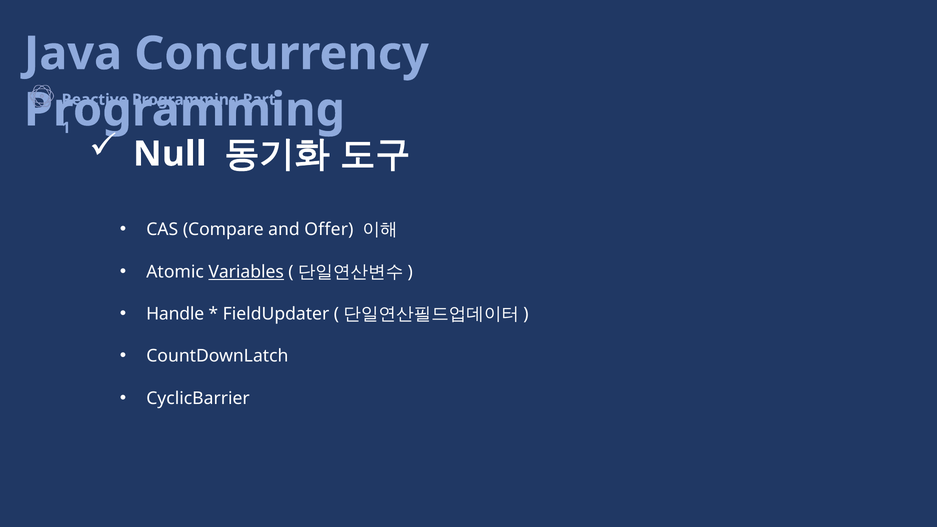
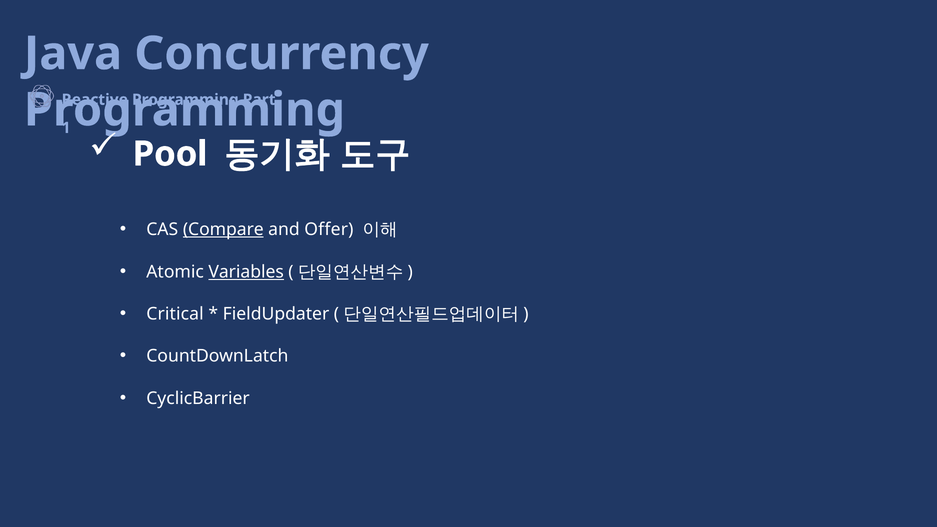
Null: Null -> Pool (170, 154)
Compare underline: none -> present (223, 230)
Handle: Handle -> Critical (175, 314)
